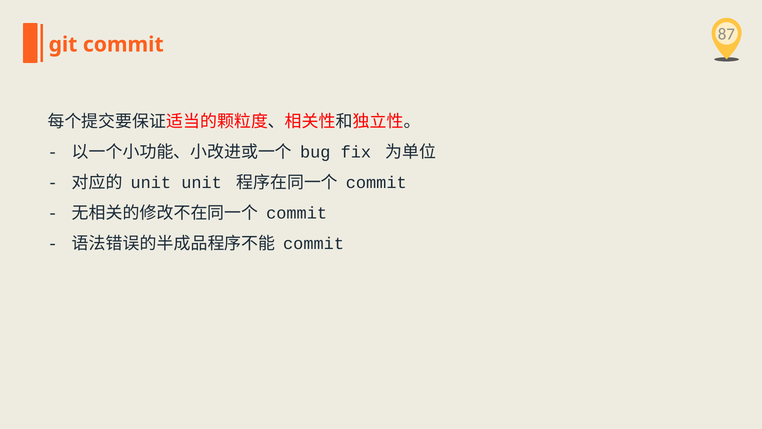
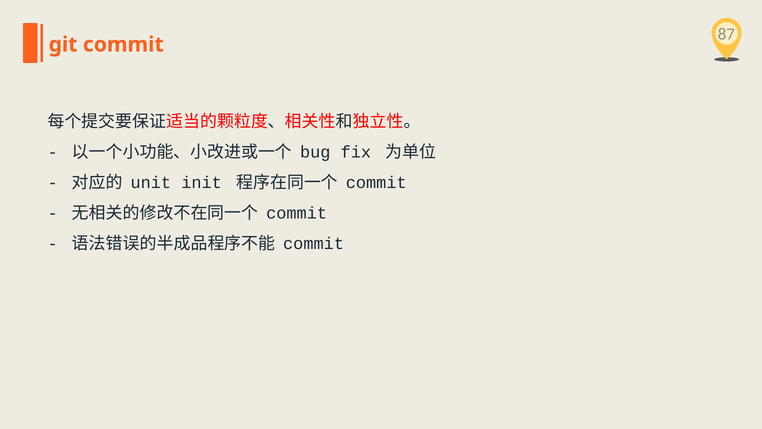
unit unit: unit -> init (202, 183)
